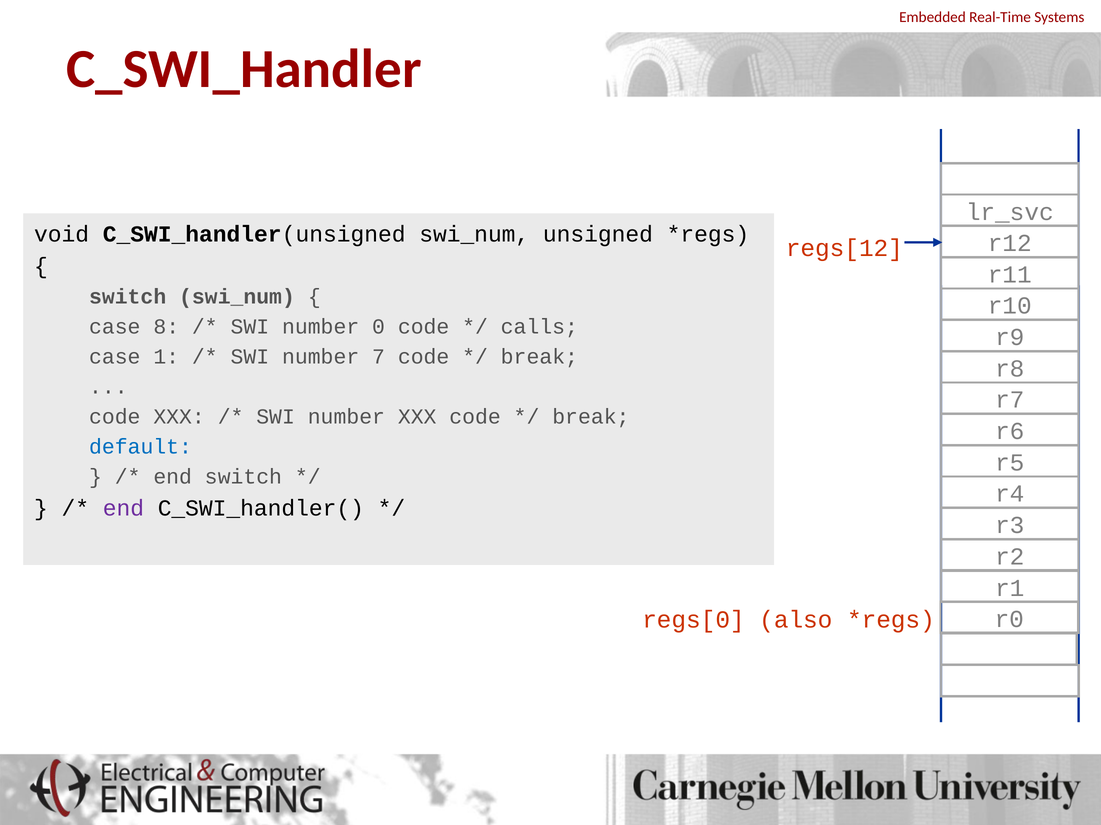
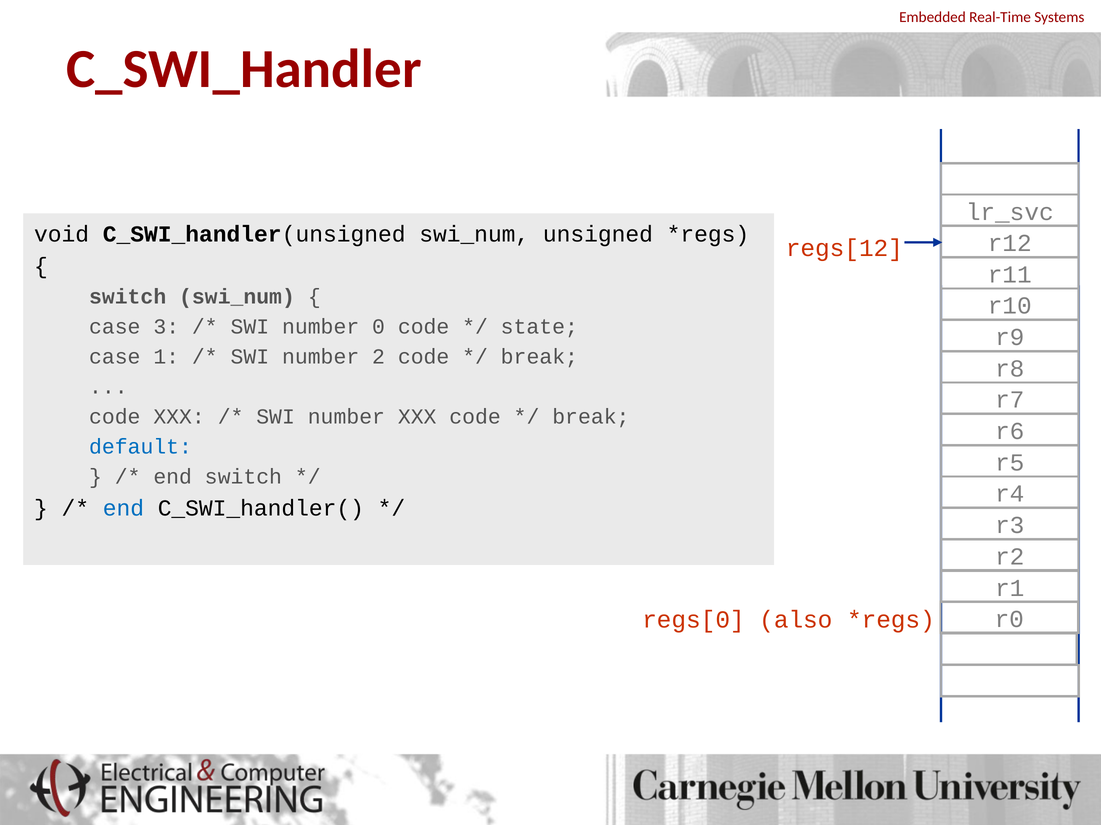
8: 8 -> 3 (166, 327)
calls: calls -> state (539, 327)
7: 7 -> 2 (379, 357)
end colour: purple -> blue (123, 508)
